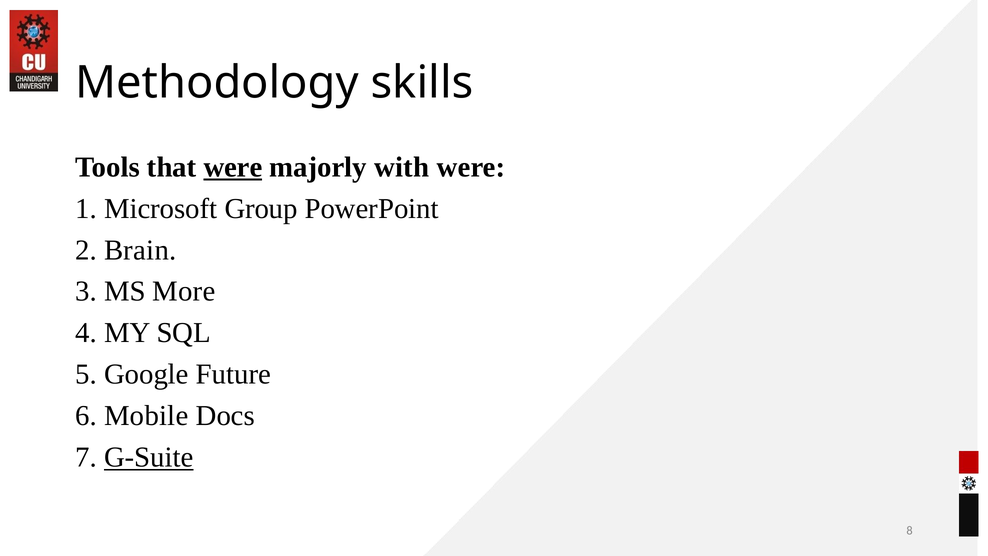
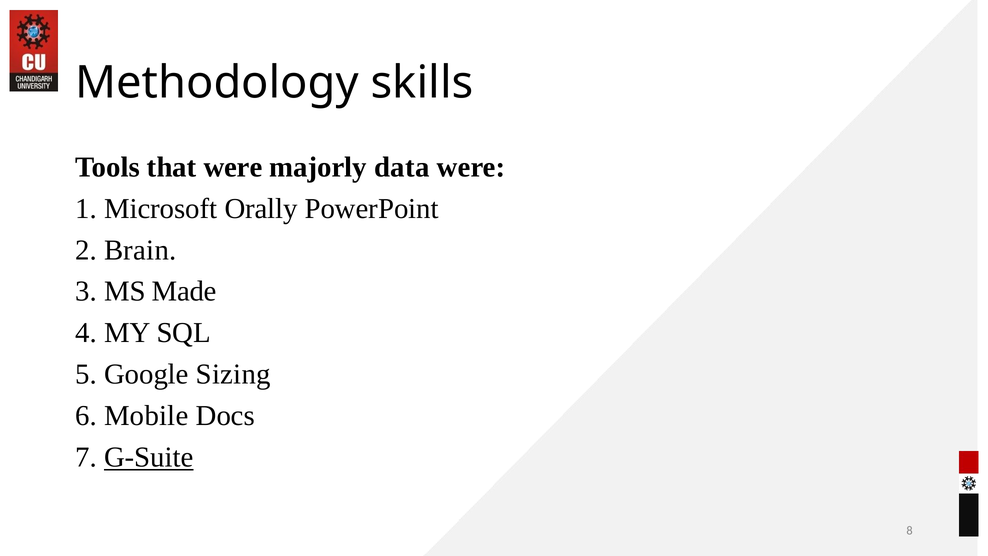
were underline: present -> none (233, 167)
with: with -> data (402, 167)
Group: Group -> Orally (261, 208)
More: More -> Made (184, 291)
Future: Future -> Sizing (233, 374)
